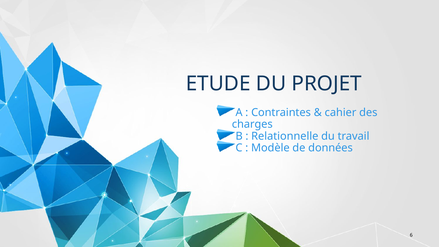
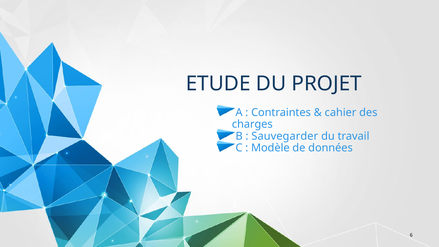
Relationnelle: Relationnelle -> Sauvegarder (285, 136)
